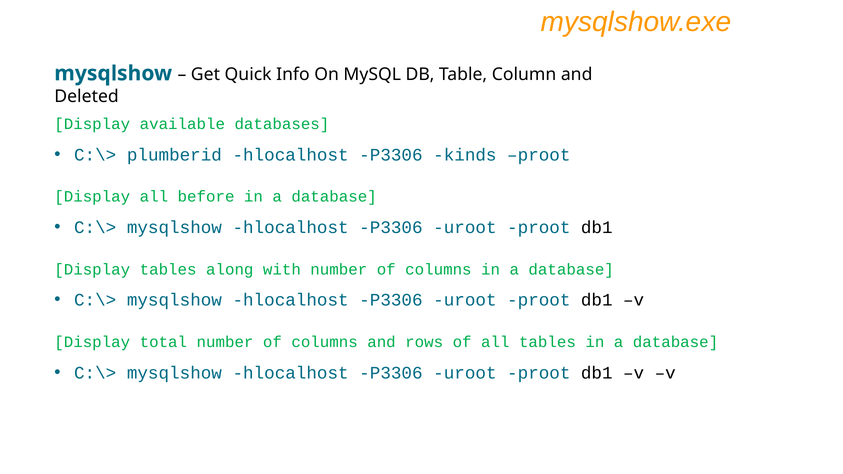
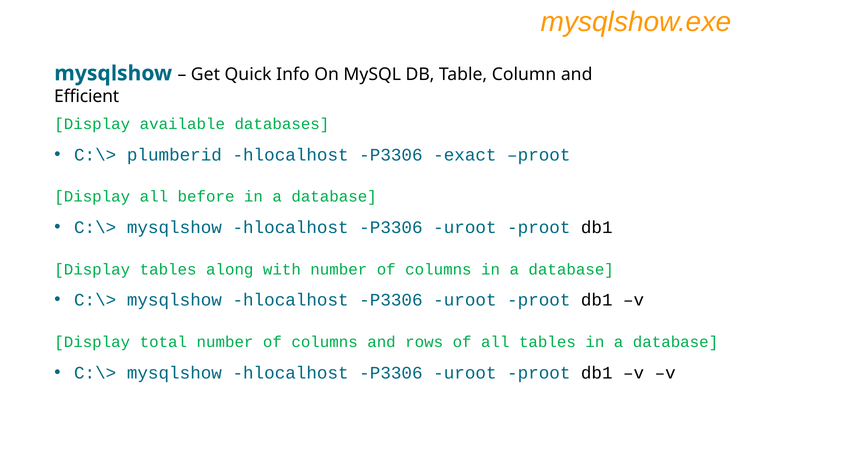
Deleted: Deleted -> Efficient (87, 96)
kinds: kinds -> exact (465, 155)
